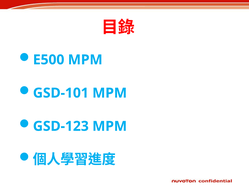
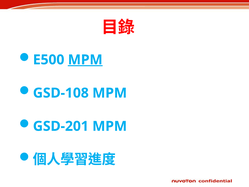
MPM underline: none -> present (85, 60)
GSD-101: GSD-101 -> GSD-108 (61, 93)
GSD-123: GSD-123 -> GSD-201 (61, 126)
